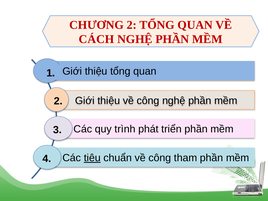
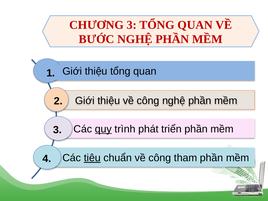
CHƯƠNG 2: 2 -> 3 (132, 25)
CÁCH: CÁCH -> BƯỚC (96, 39)
quy underline: none -> present (103, 129)
